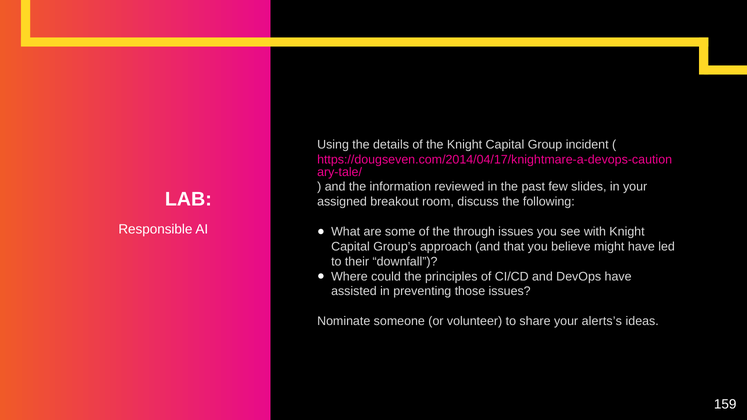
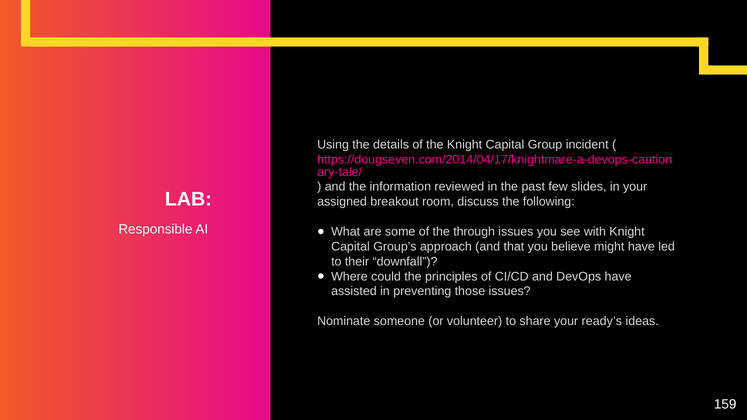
alerts’s: alerts’s -> ready’s (602, 321)
